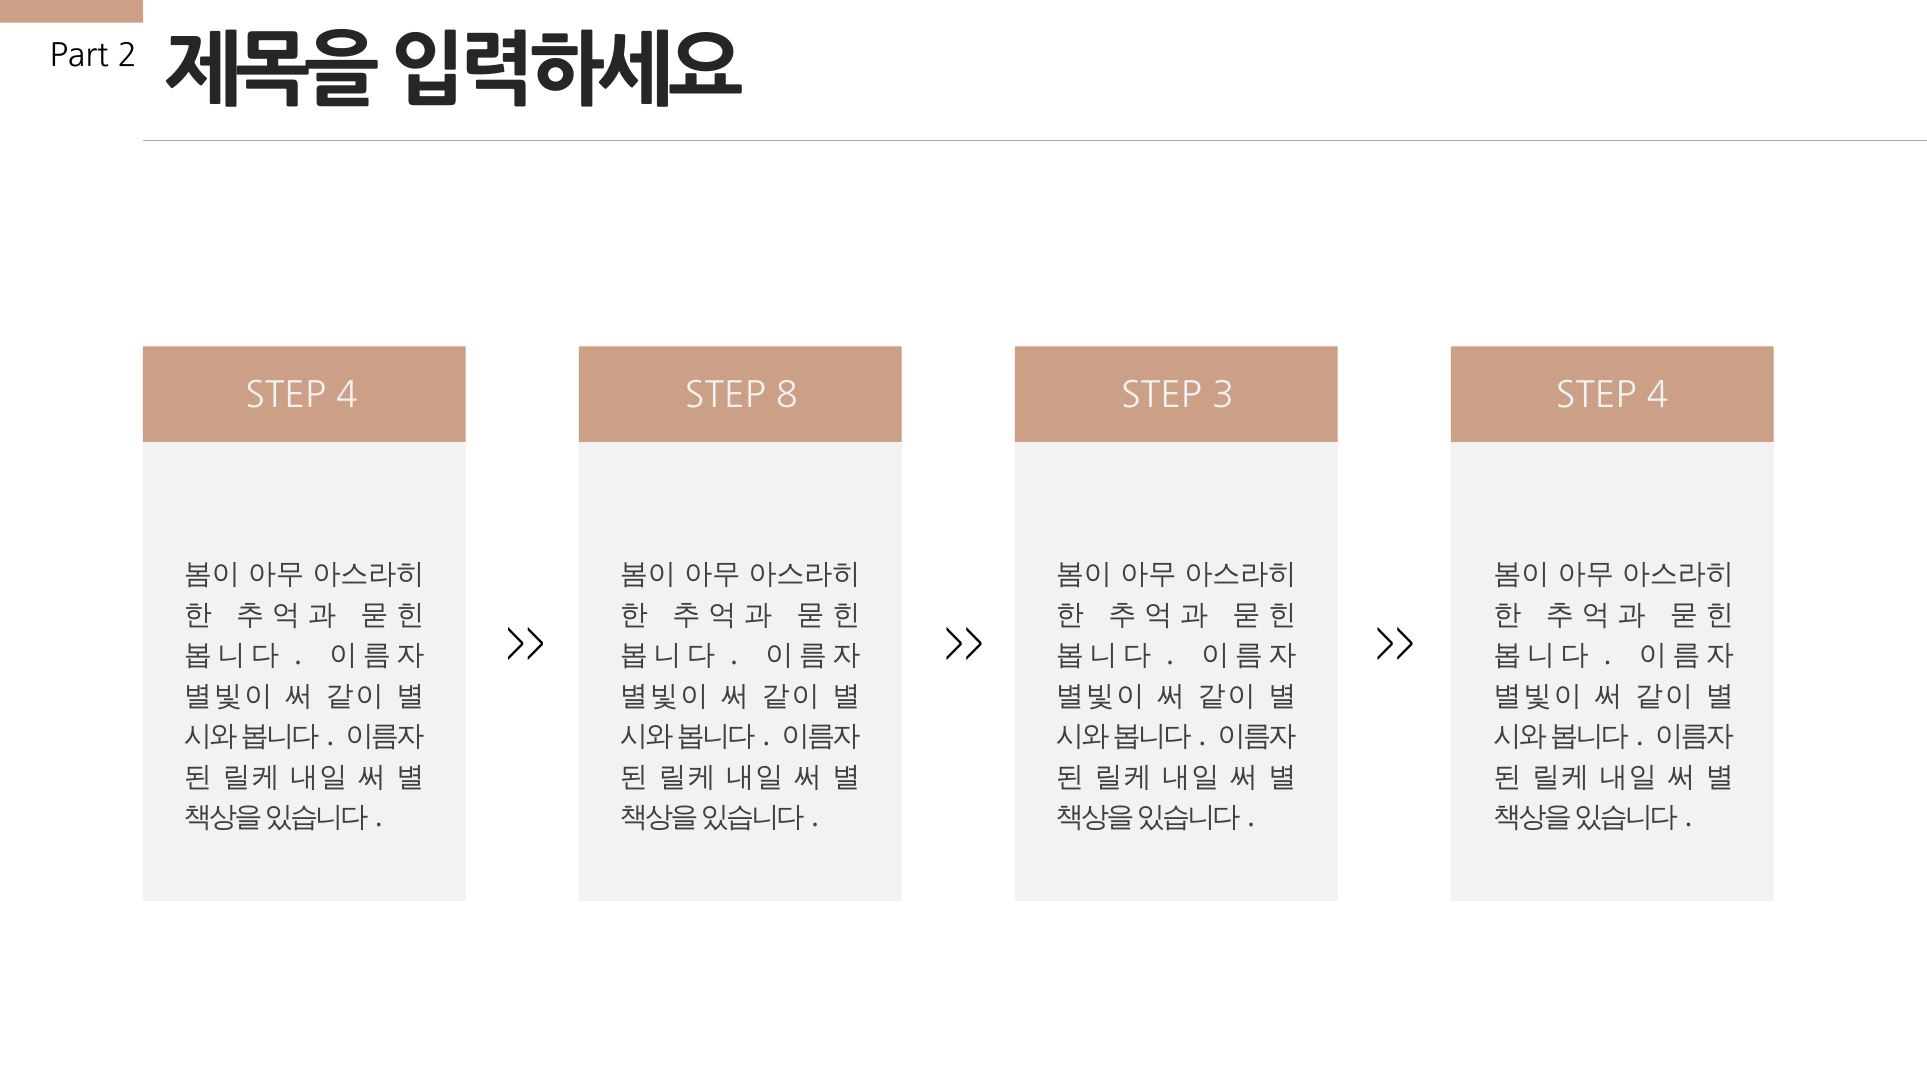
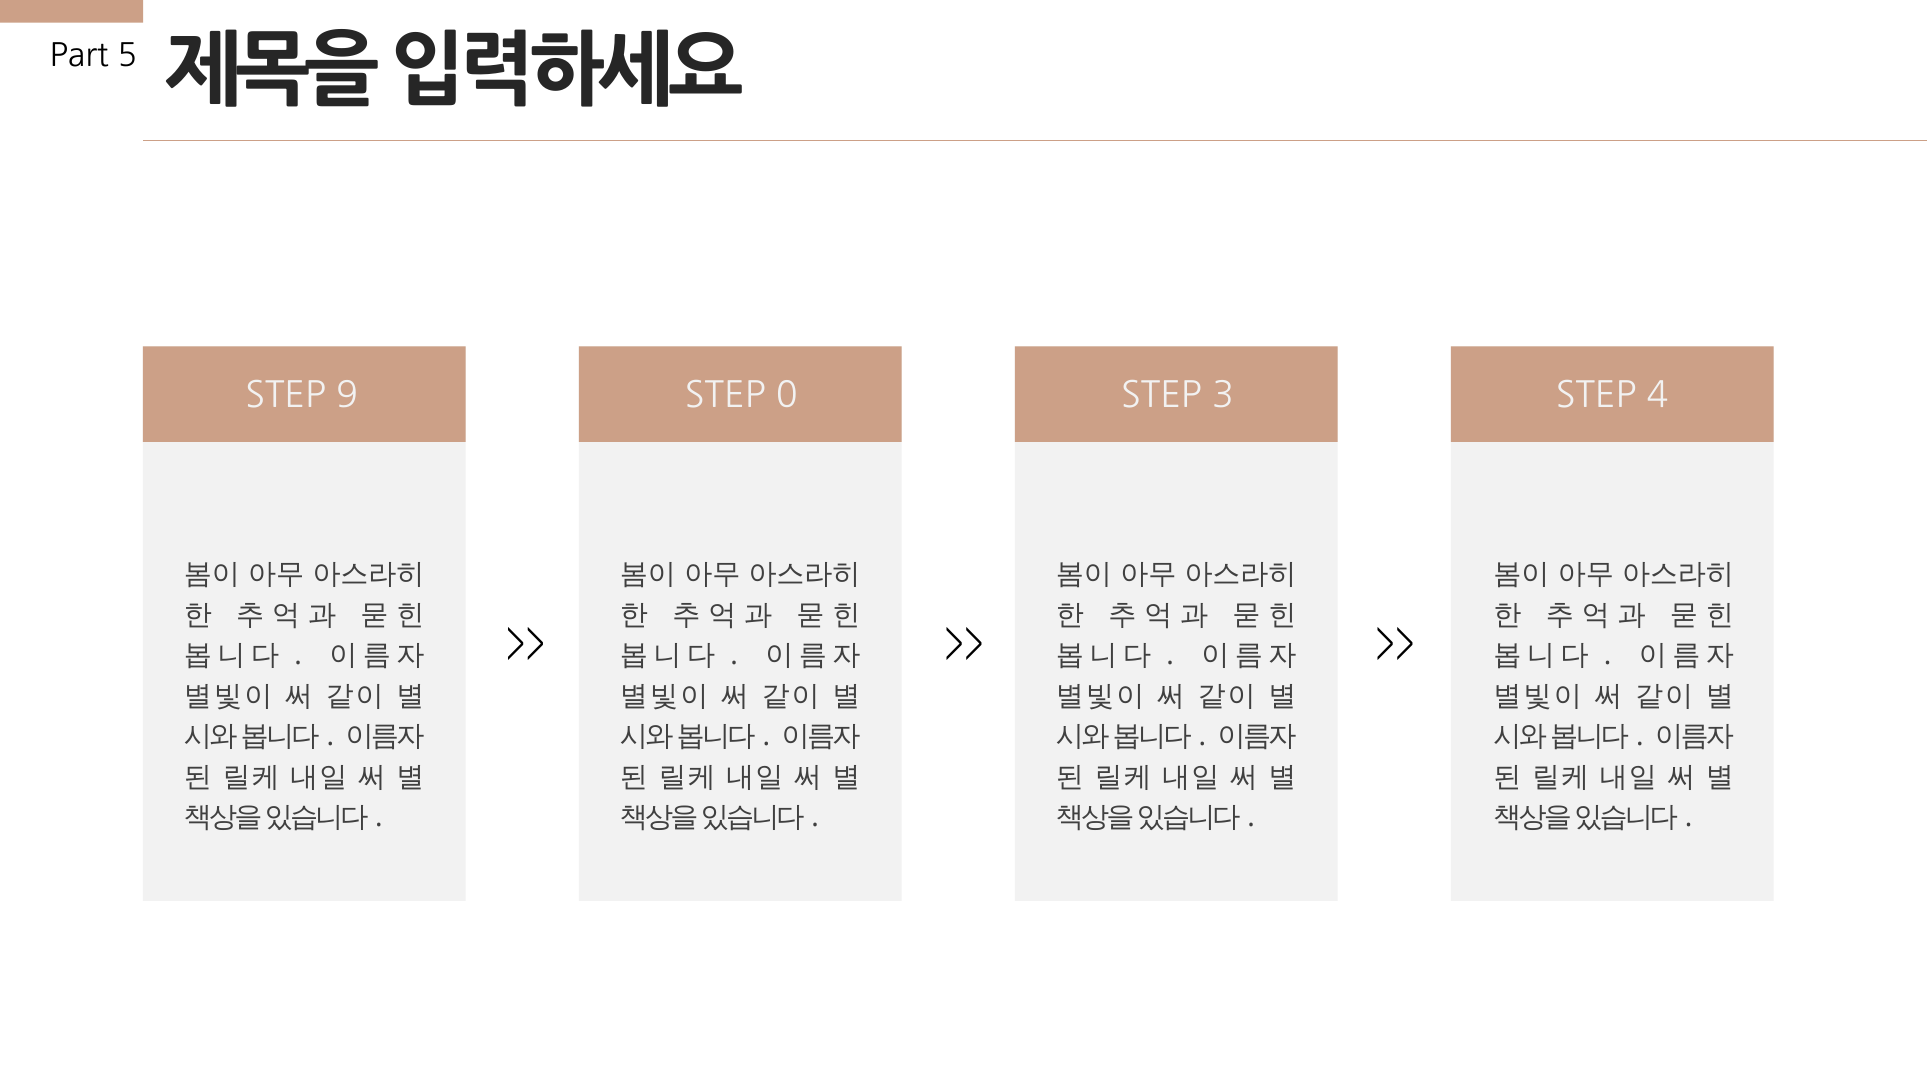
2: 2 -> 5 (127, 56)
4: 4 -> 9 (347, 396)
8: 8 -> 0 (787, 396)
